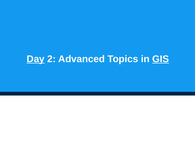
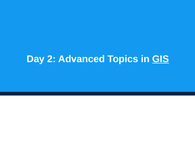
Day underline: present -> none (36, 59)
